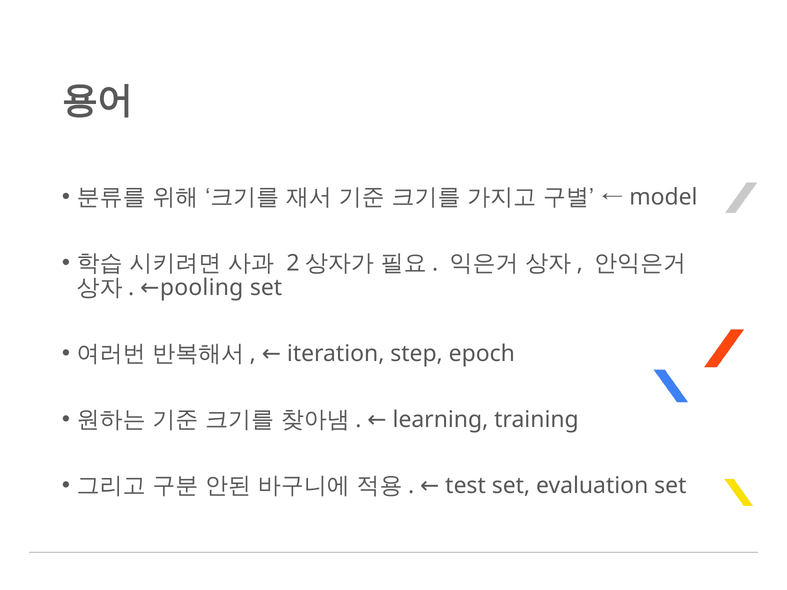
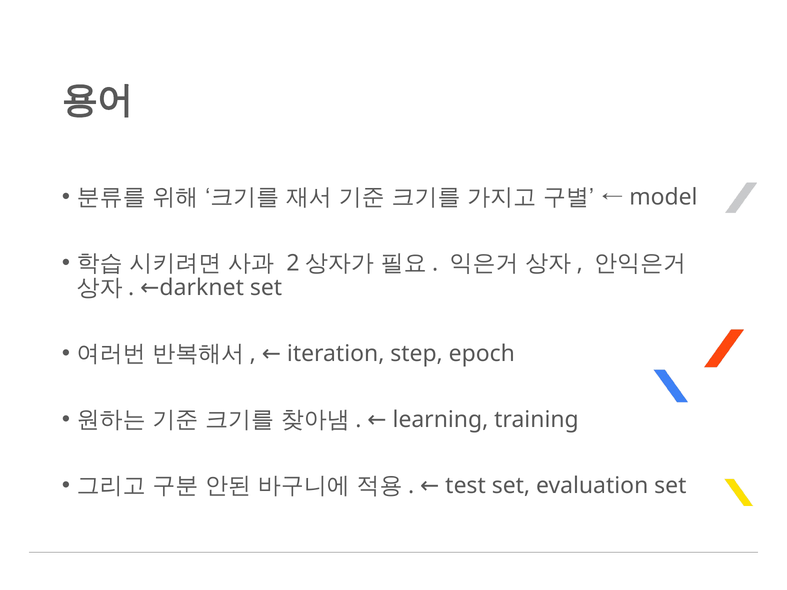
pooling: pooling -> darknet (202, 288)
